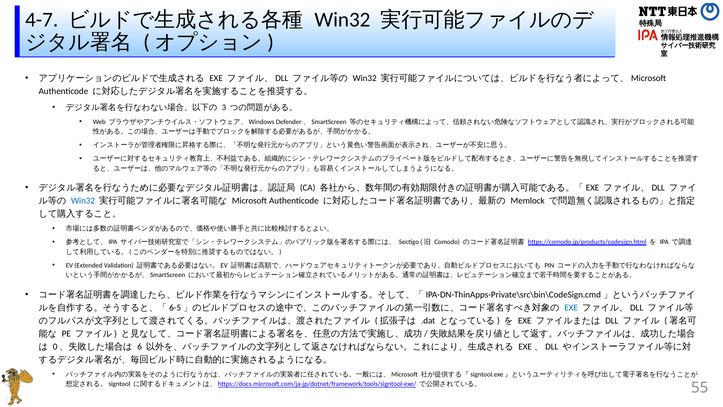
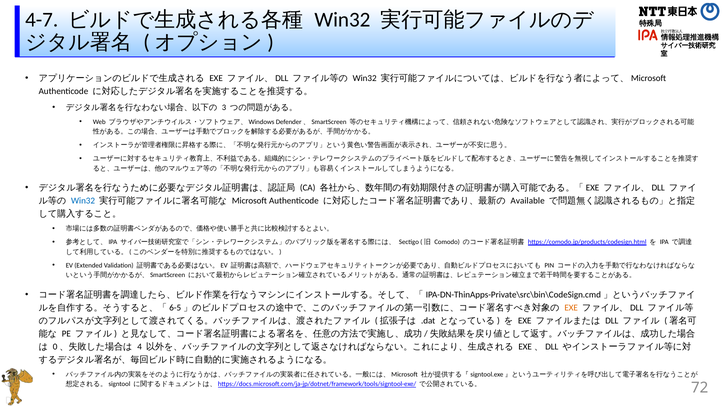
Memlock: Memlock -> Available (528, 201)
EXE colour: blue -> orange (571, 307)
6: 6 -> 4 (140, 346)
55: 55 -> 72 (700, 388)
